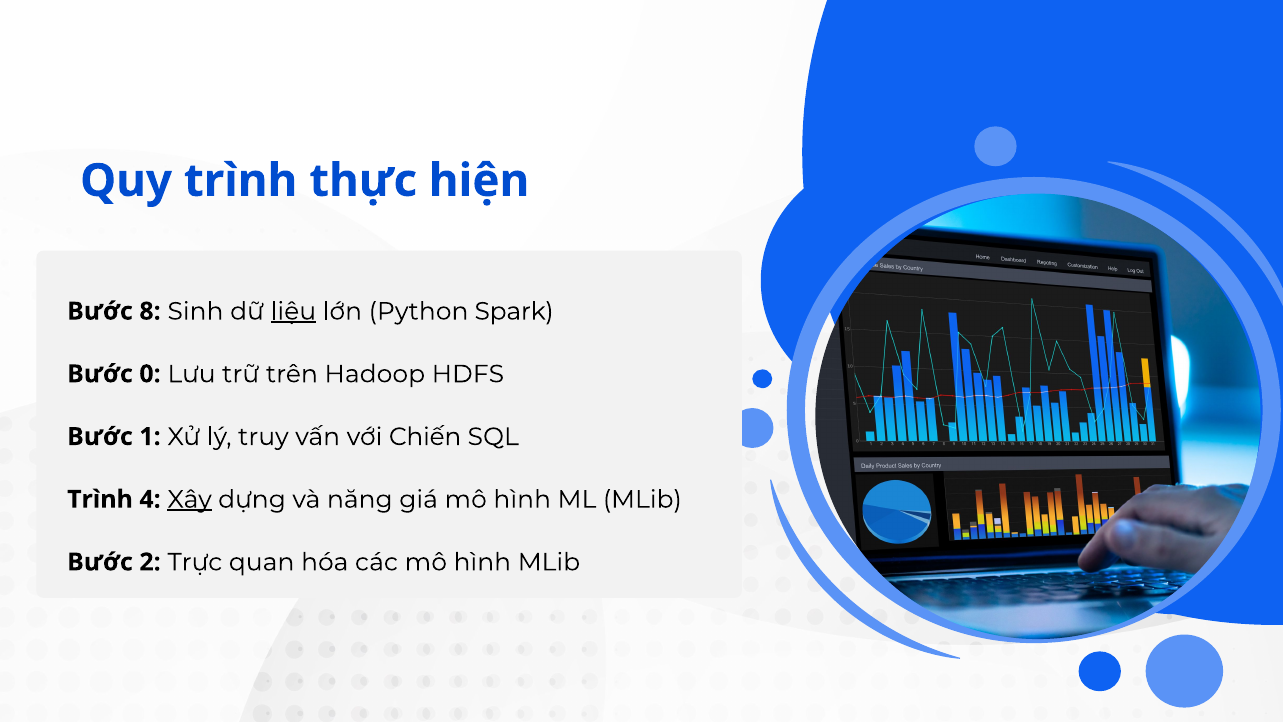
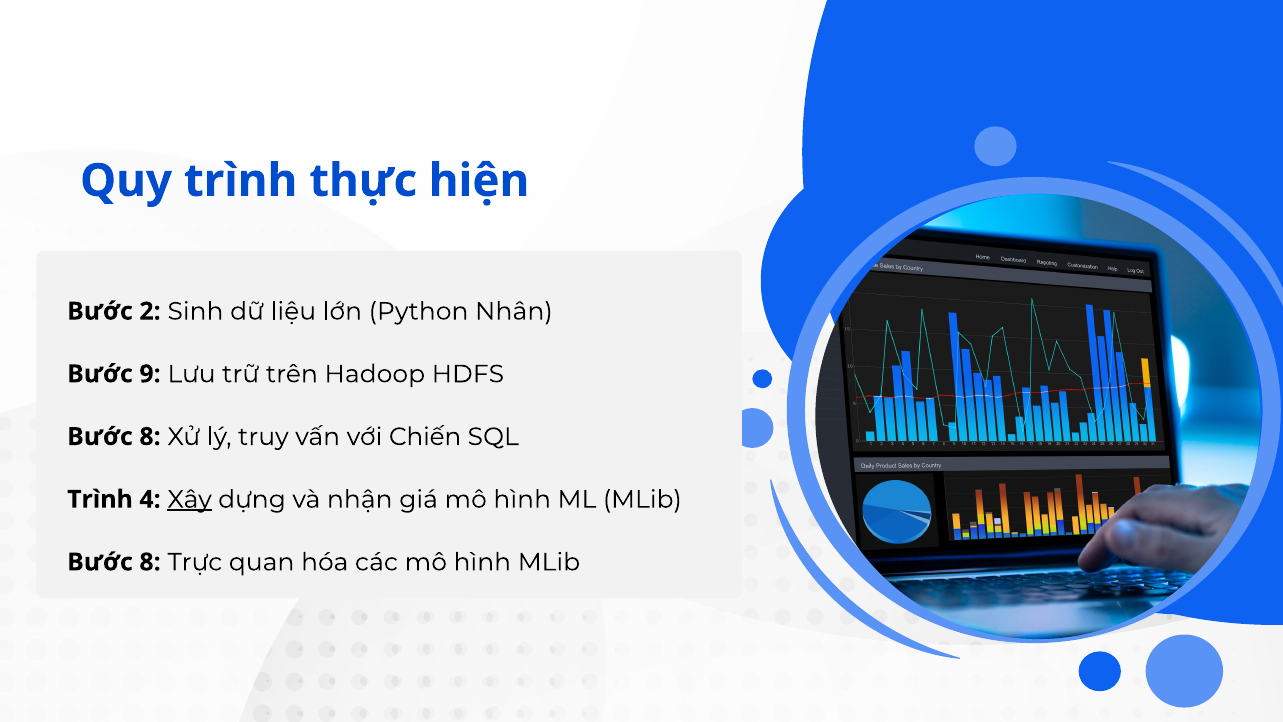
8: 8 -> 2 (150, 311)
liệu underline: present -> none (293, 311)
Spark: Spark -> Nhân (514, 311)
0: 0 -> 9 (150, 374)
1: 1 -> 8 (150, 437)
năng: năng -> nhận (360, 499)
2: 2 -> 8 (150, 562)
